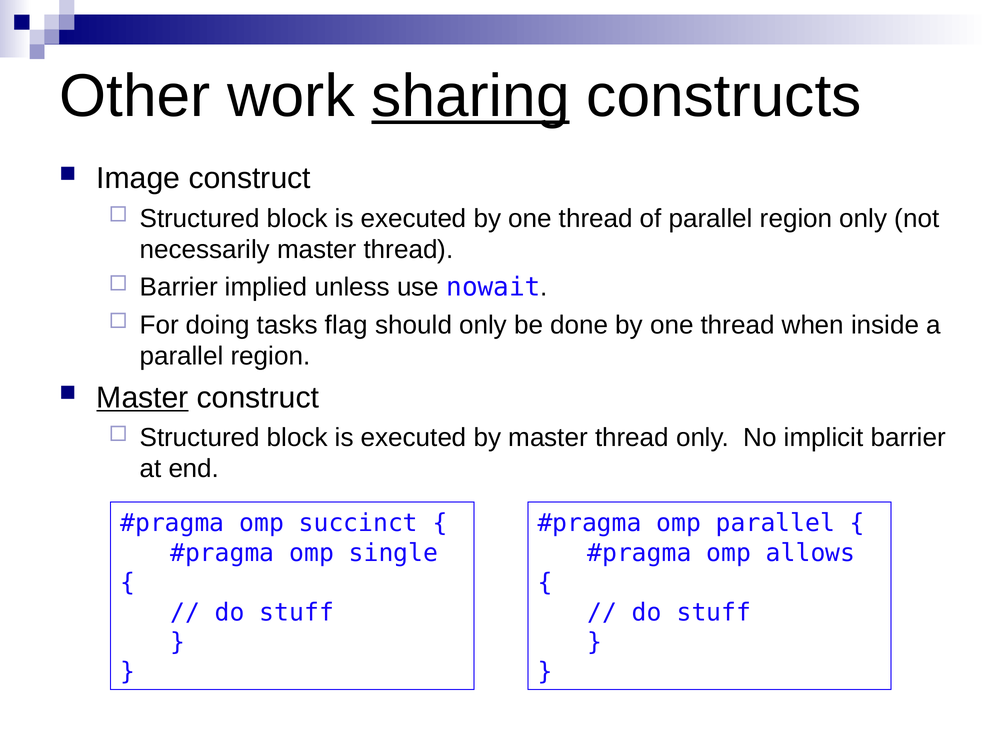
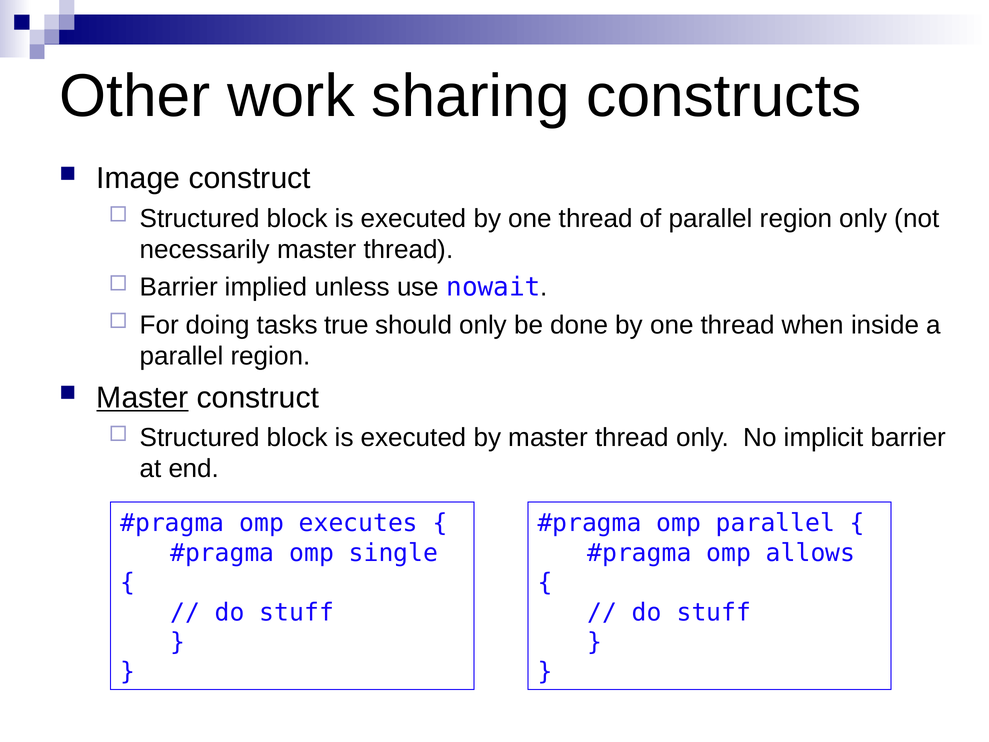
sharing underline: present -> none (471, 96)
flag: flag -> true (347, 325)
succinct: succinct -> executes (358, 523)
